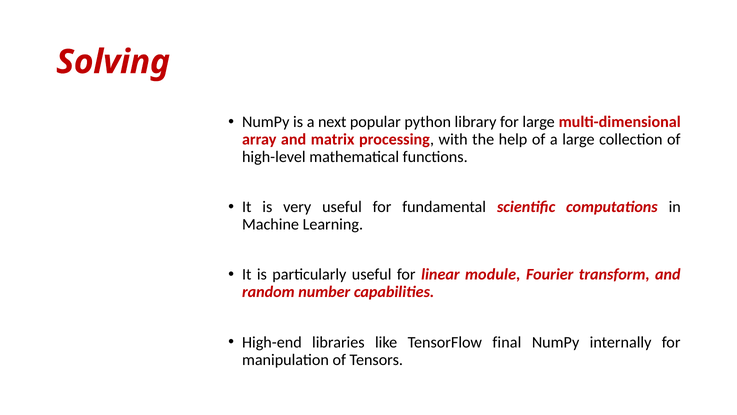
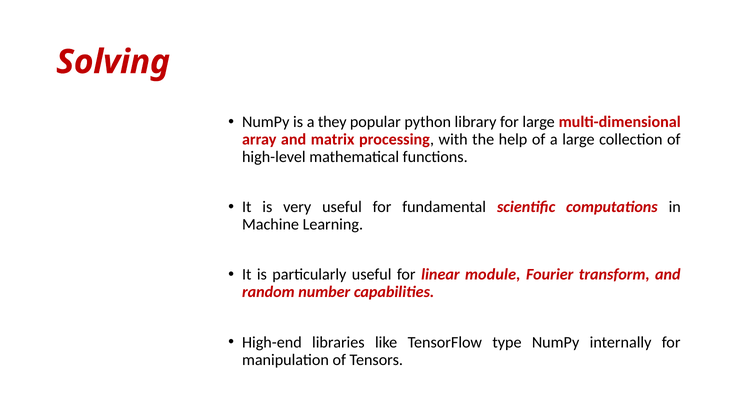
next: next -> they (332, 122)
final: final -> type (507, 342)
